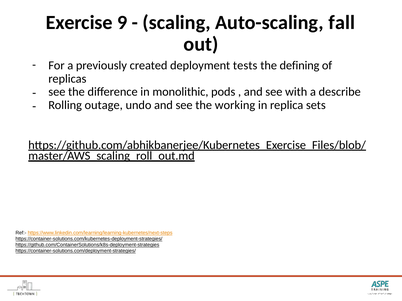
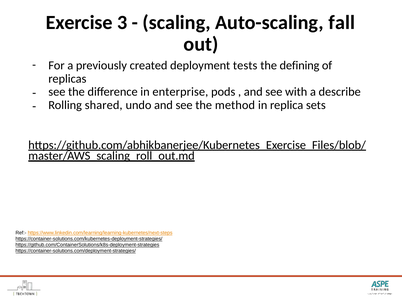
9: 9 -> 3 (122, 23)
monolithic: monolithic -> enterprise (180, 92)
outage: outage -> shared (104, 105)
working: working -> method (235, 105)
